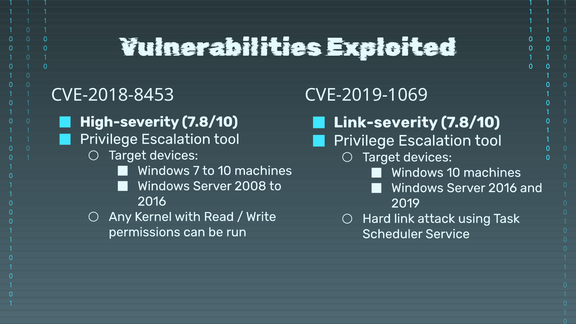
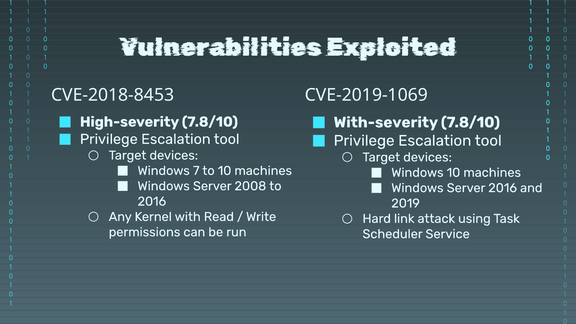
Link-severity: Link-severity -> With-severity (386, 122)
